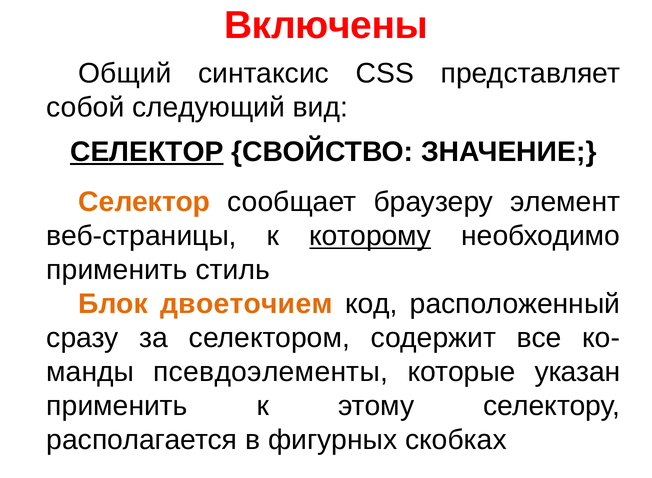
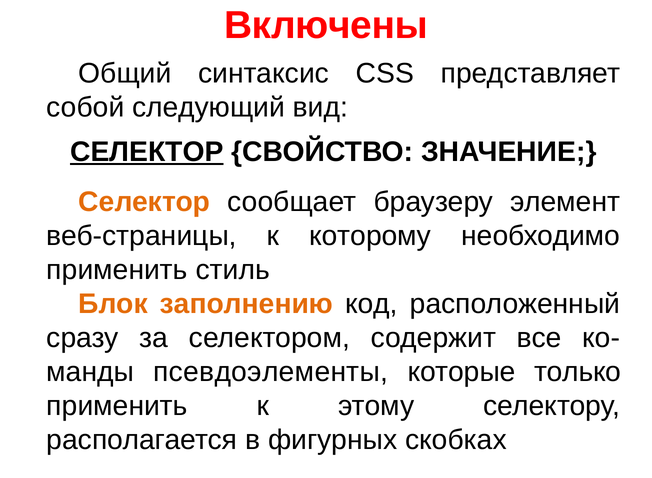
которому underline: present -> none (370, 236)
двоеточием: двоеточием -> заполнению (247, 304)
указан: указан -> только (578, 372)
